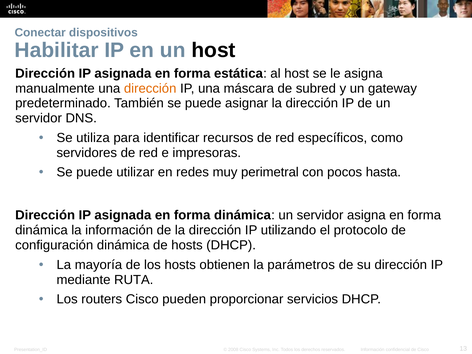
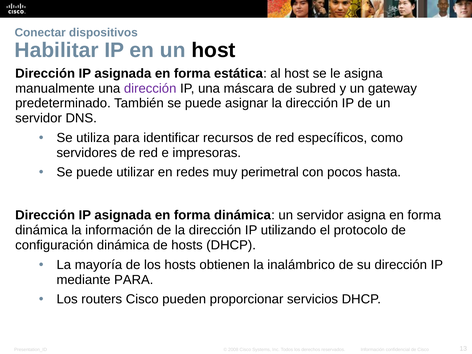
dirección colour: orange -> purple (150, 88)
parámetros: parámetros -> inalámbrico (301, 265)
mediante RUTA: RUTA -> PARA (134, 280)
